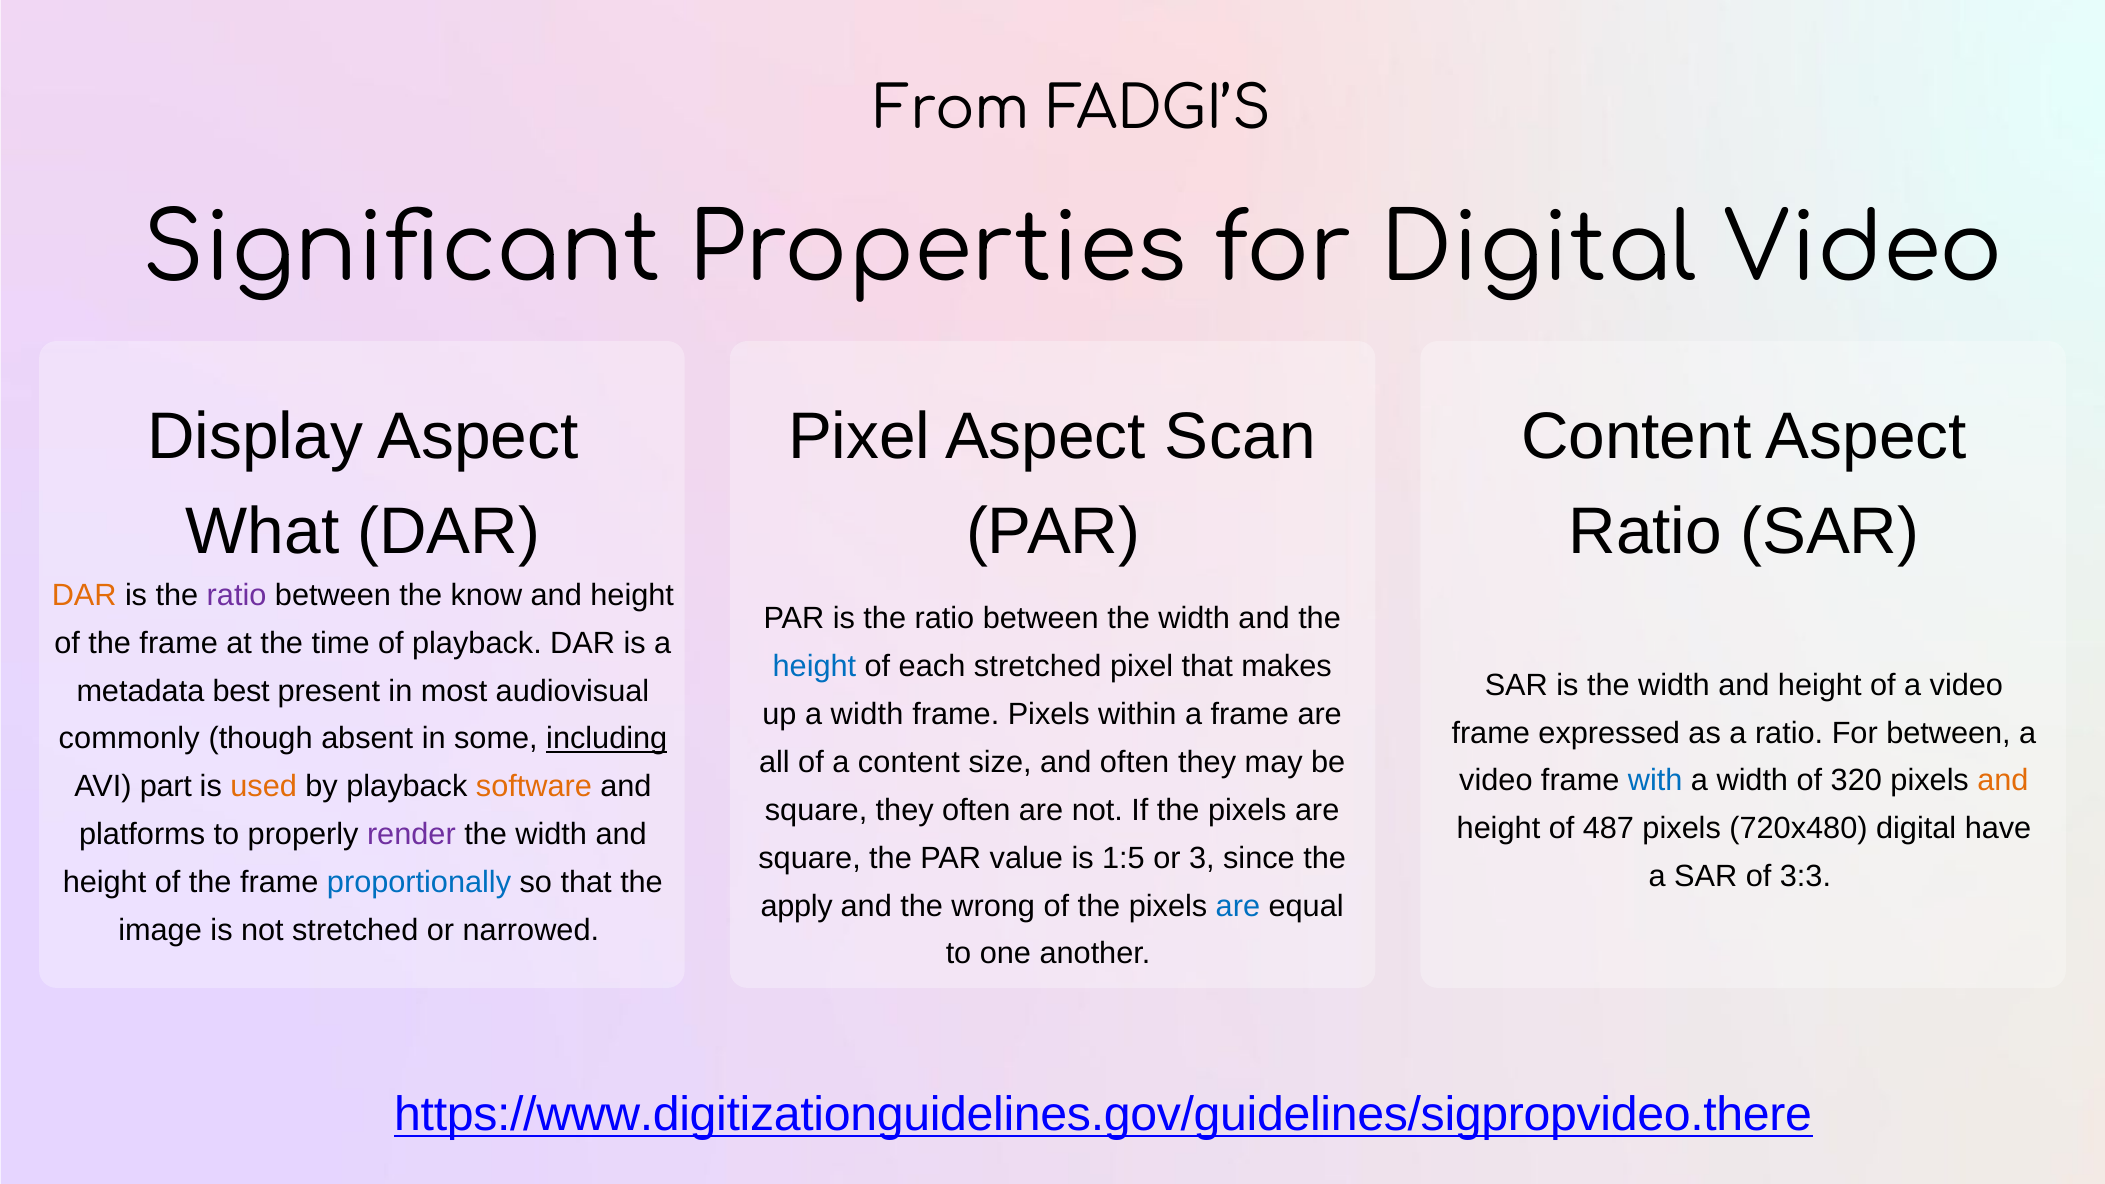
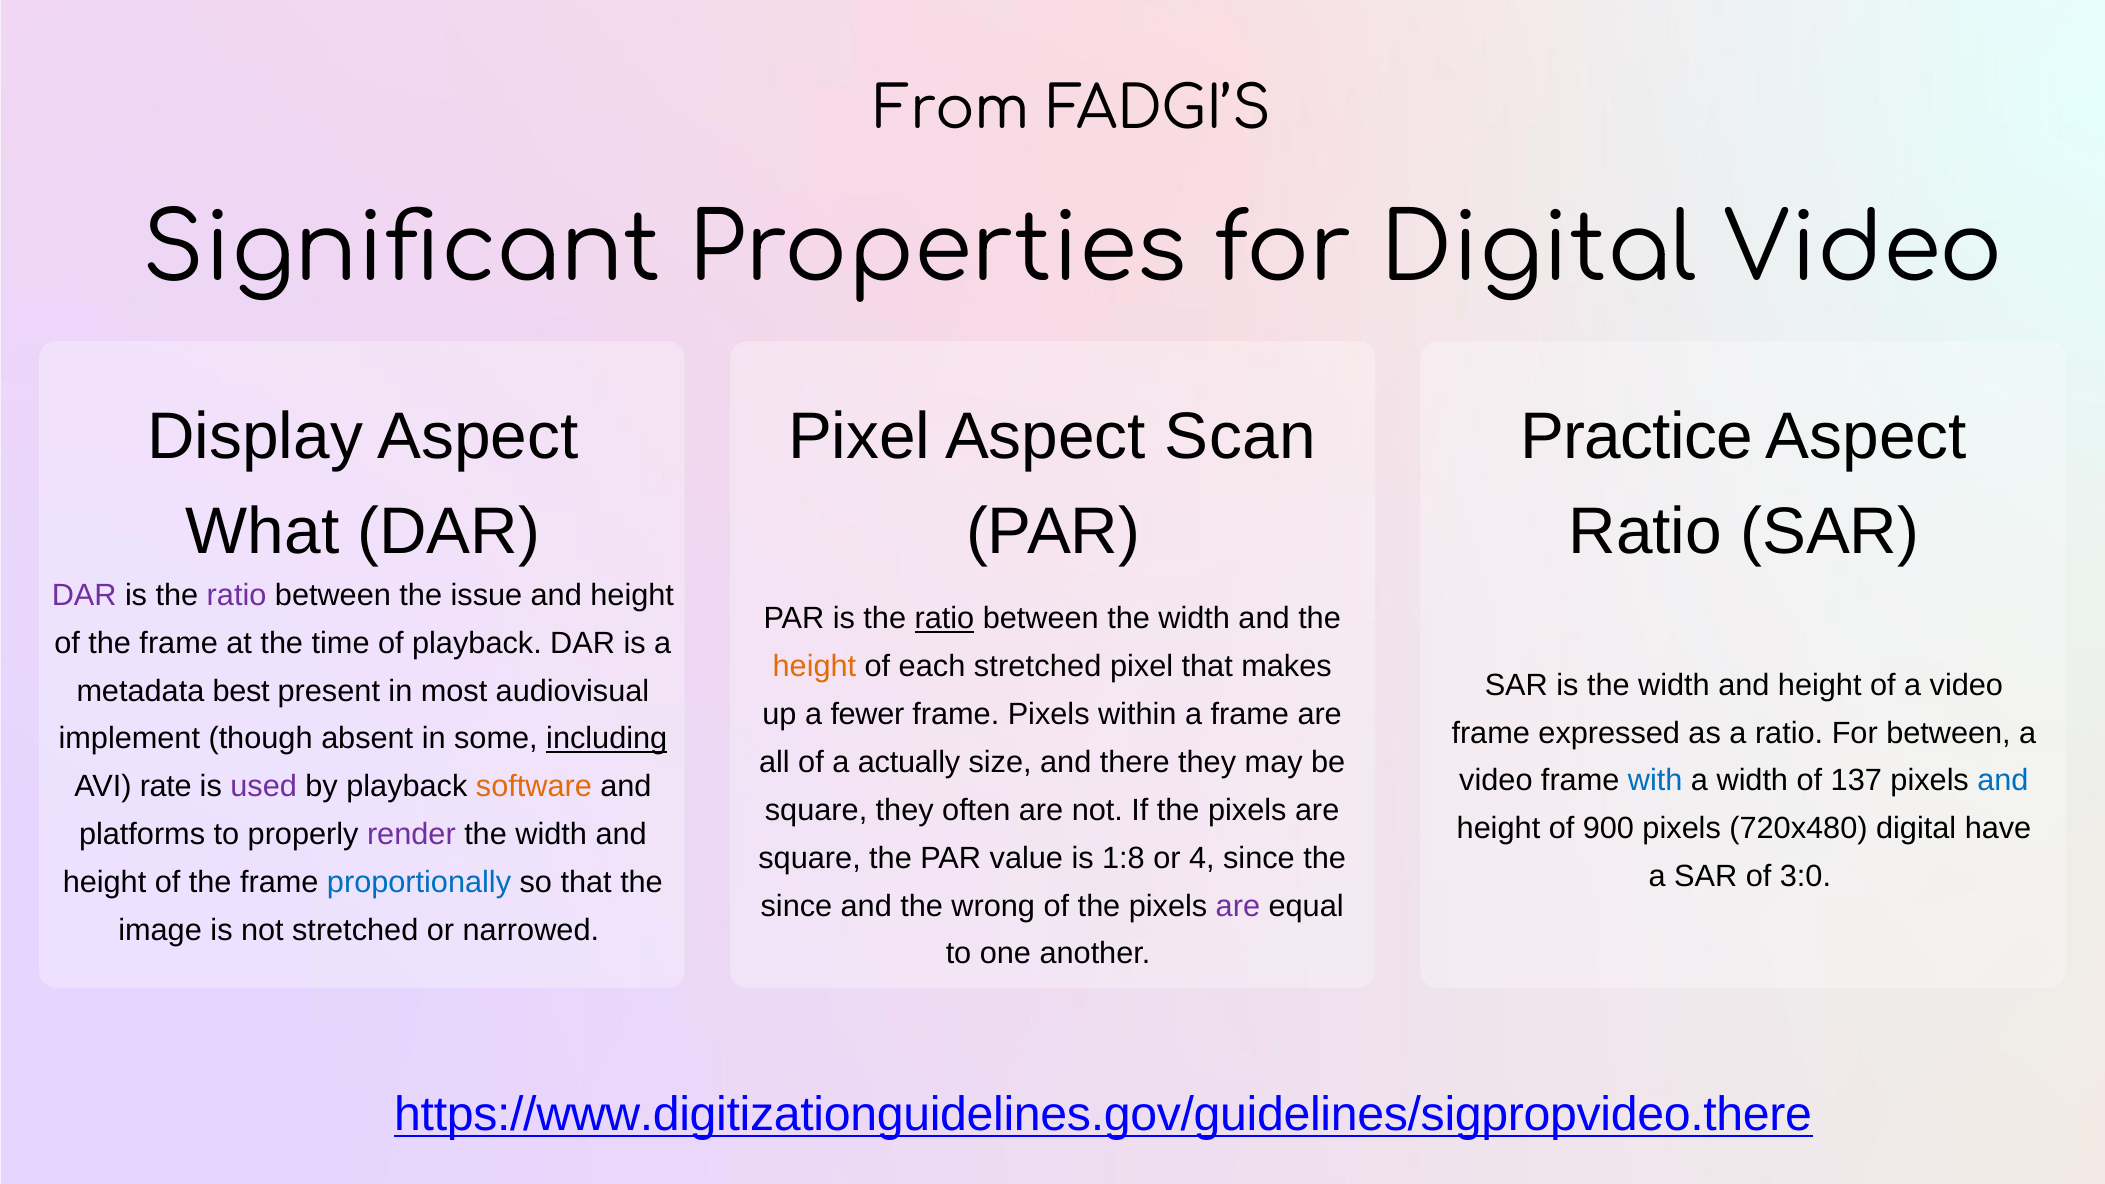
Content: Content -> Practice (1637, 437)
DAR colour: orange -> purple (84, 595)
know: know -> issue (486, 595)
ratio underline: none -> present (944, 619)
height colour: blue -> orange (814, 667)
up a width: width -> fewer (867, 715)
commonly: commonly -> implement (129, 739)
a content: content -> actually (909, 762)
and often: often -> there (1135, 762)
320: 320 -> 137 (1856, 781)
and colour: orange -> blue (2003, 781)
part: part -> rate (166, 787)
used colour: orange -> purple (264, 787)
487: 487 -> 900 (1608, 829)
1:5: 1:5 -> 1:8 (1123, 858)
3: 3 -> 4 (1202, 858)
3:3: 3:3 -> 3:0 (1805, 877)
apply: apply -> since (796, 906)
are colour: blue -> purple (1238, 906)
